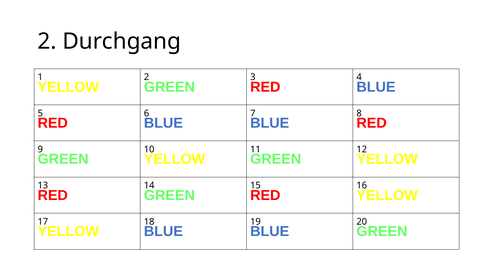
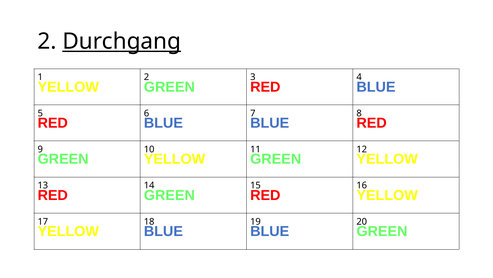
Durchgang underline: none -> present (122, 41)
